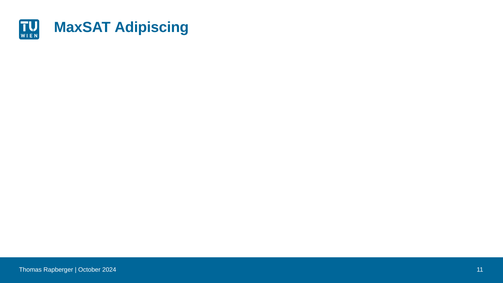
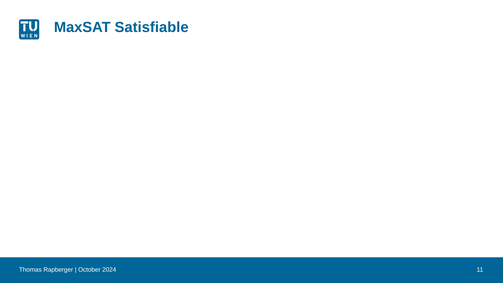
Adipiscing: Adipiscing -> Satisfiable (152, 27)
